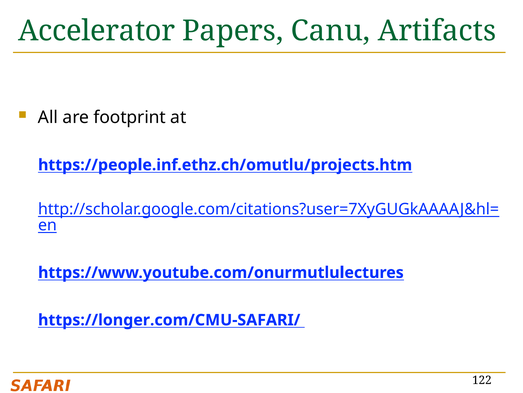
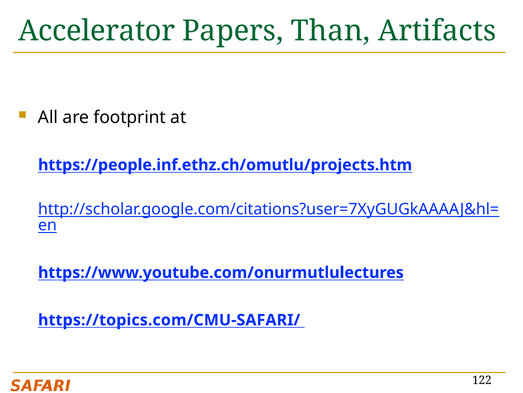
Canu: Canu -> Than (331, 31)
https://longer.com/CMU-SAFARI/: https://longer.com/CMU-SAFARI/ -> https://topics.com/CMU-SAFARI/ (169, 319)
